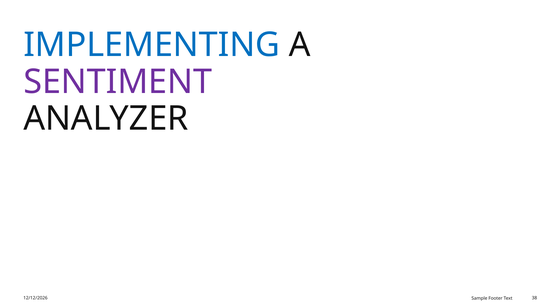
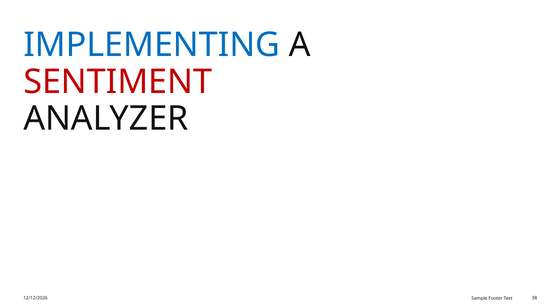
SENTIMENT colour: purple -> red (118, 82)
